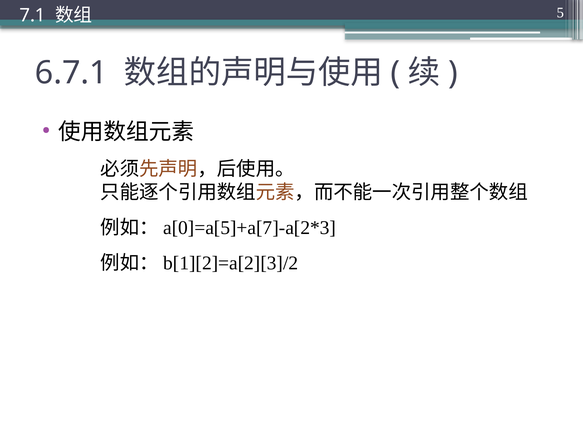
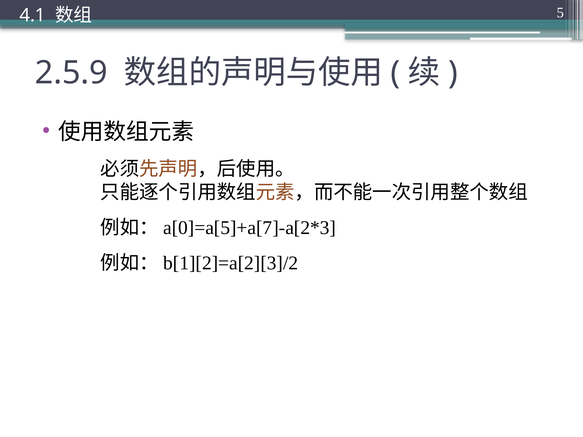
7.1: 7.1 -> 4.1 (33, 15)
6.7.1: 6.7.1 -> 2.5.9 (71, 73)
